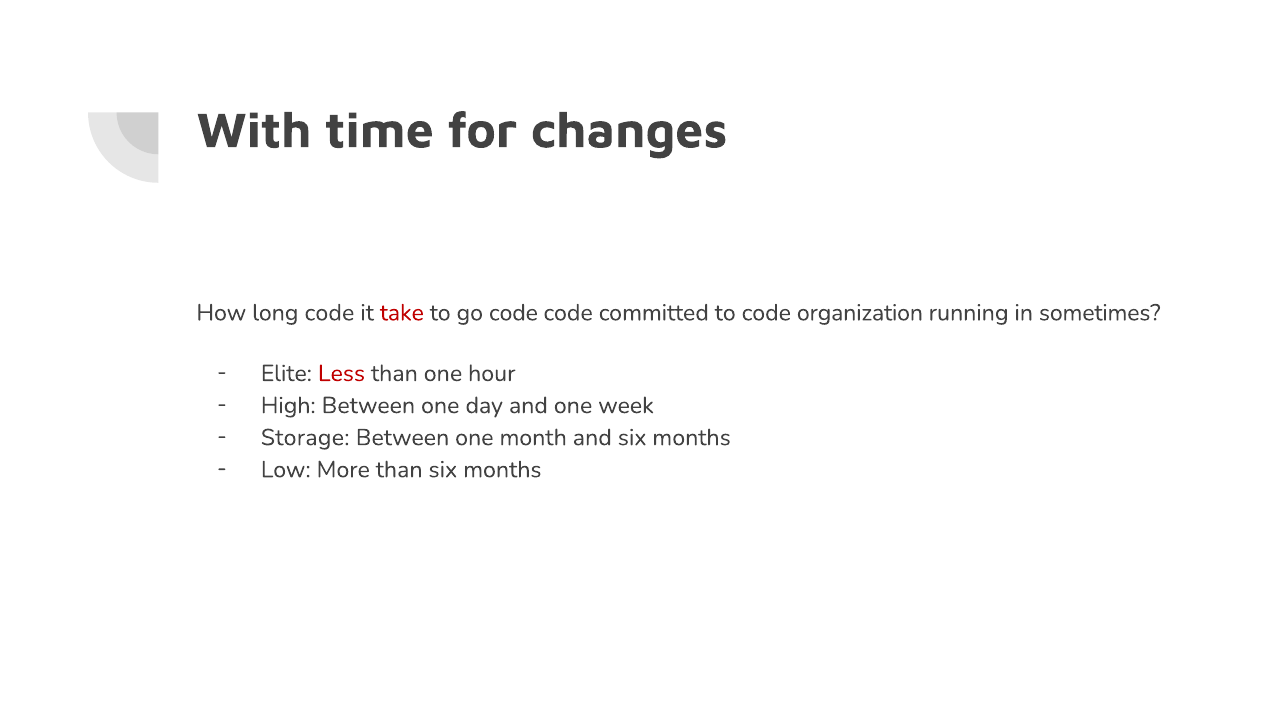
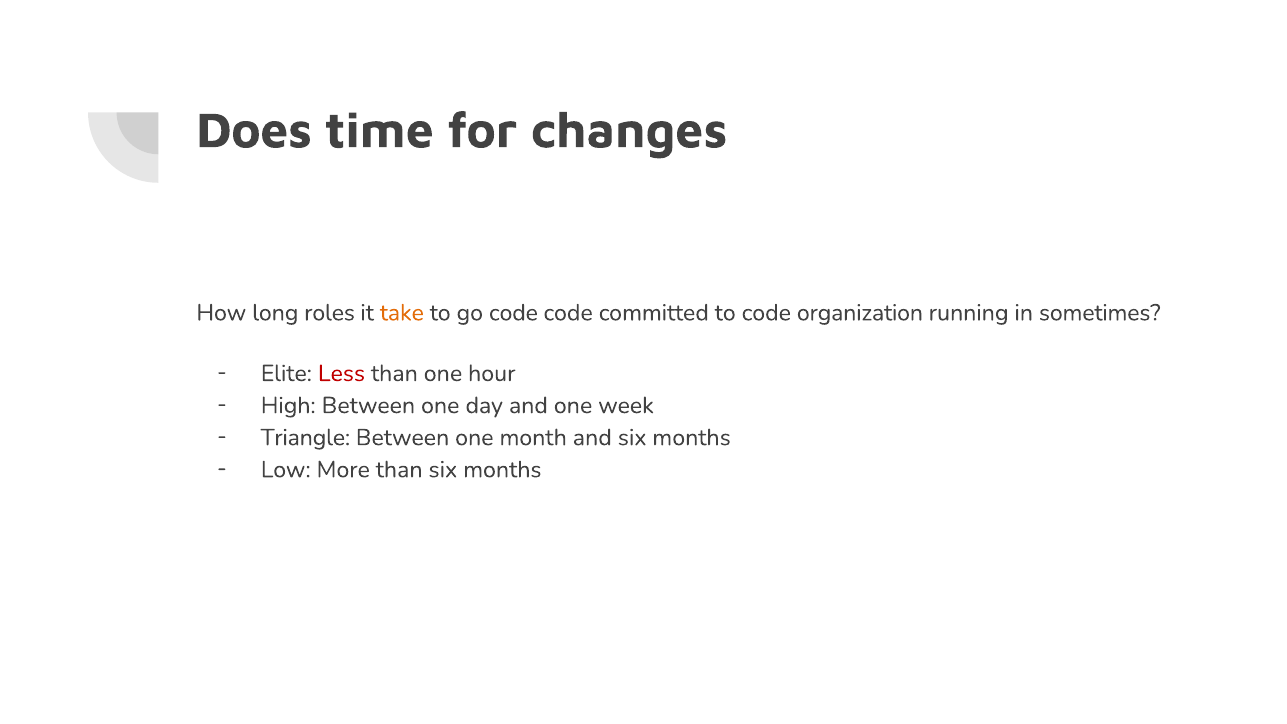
With: With -> Does (254, 131)
long code: code -> roles (330, 313)
take colour: red -> orange (402, 313)
Storage: Storage -> Triangle (305, 438)
